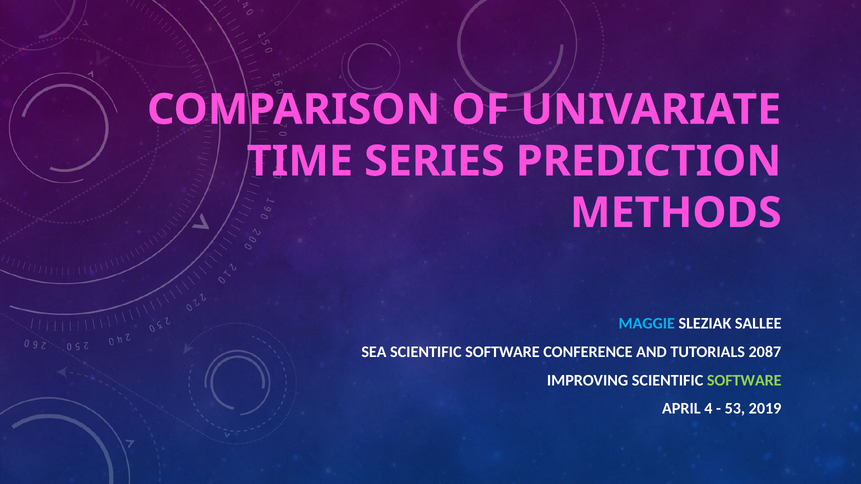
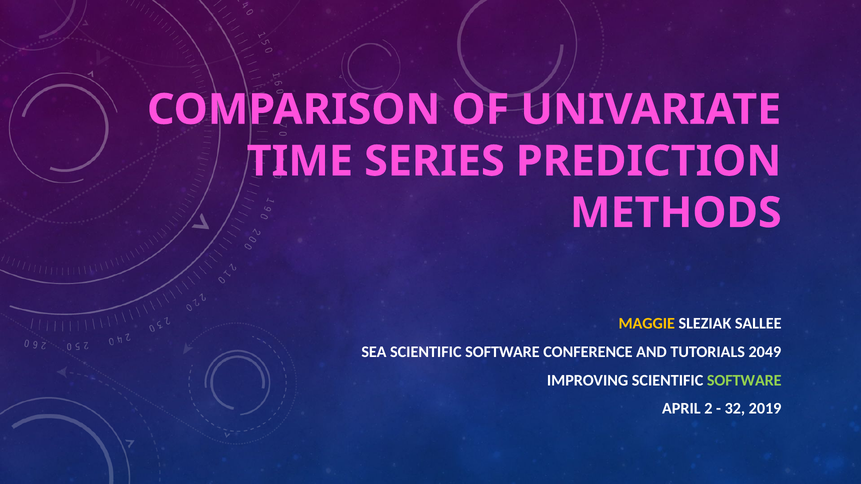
MAGGIE colour: light blue -> yellow (647, 324)
2087: 2087 -> 2049 (765, 352)
4: 4 -> 2 (708, 409)
53: 53 -> 32 (735, 409)
